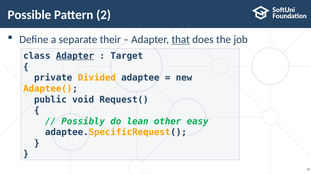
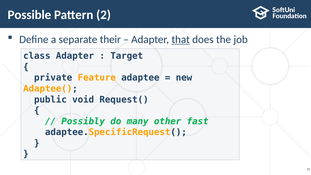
Adapter underline: present -> none (75, 56)
Divided: Divided -> Feature (97, 78)
lean: lean -> many (138, 121)
easy: easy -> fast (198, 121)
